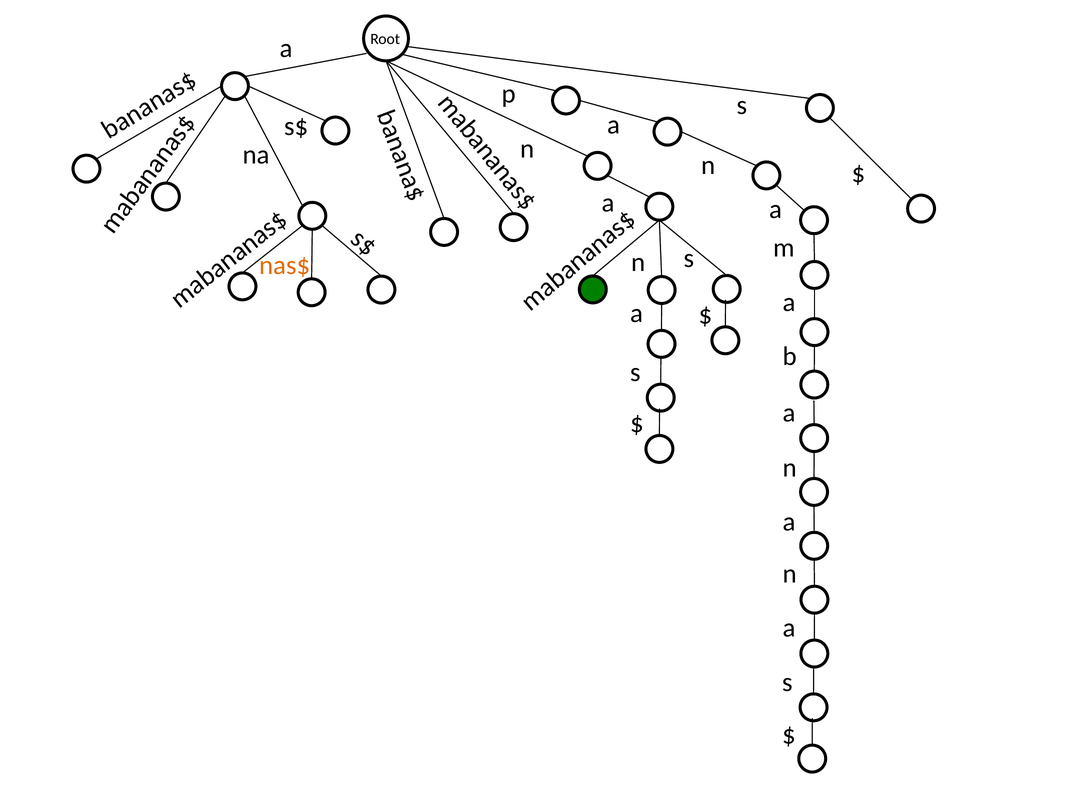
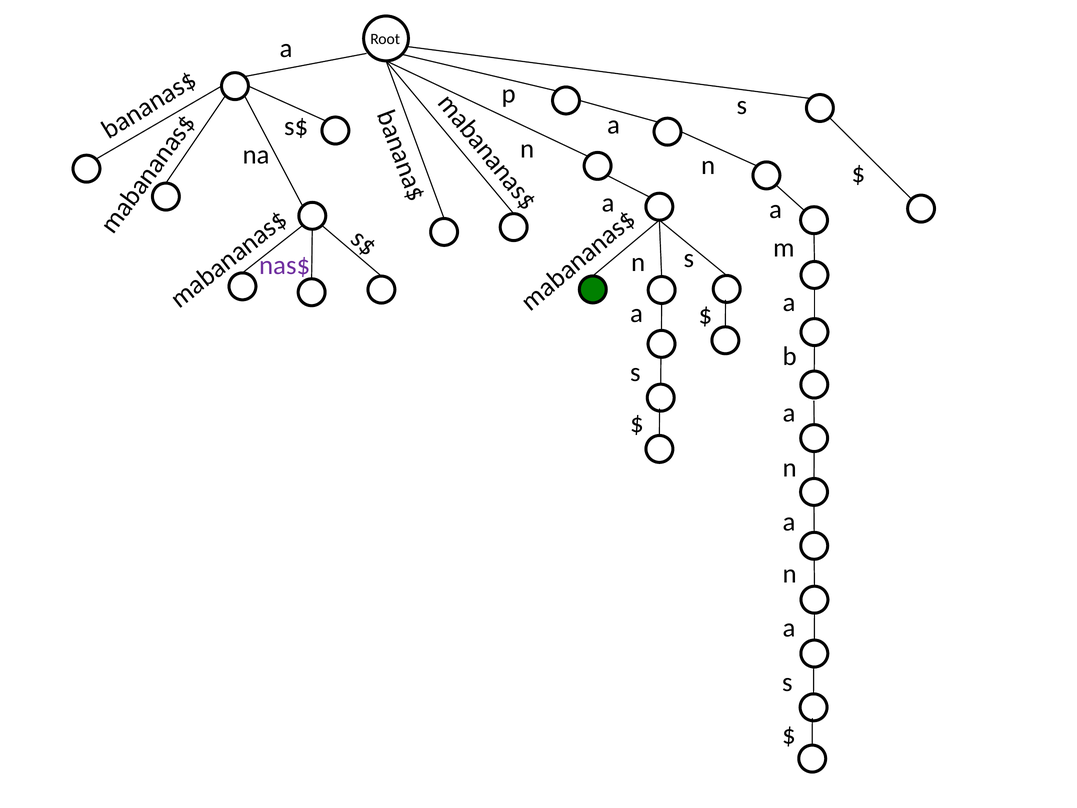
nas$ colour: orange -> purple (285, 265)
